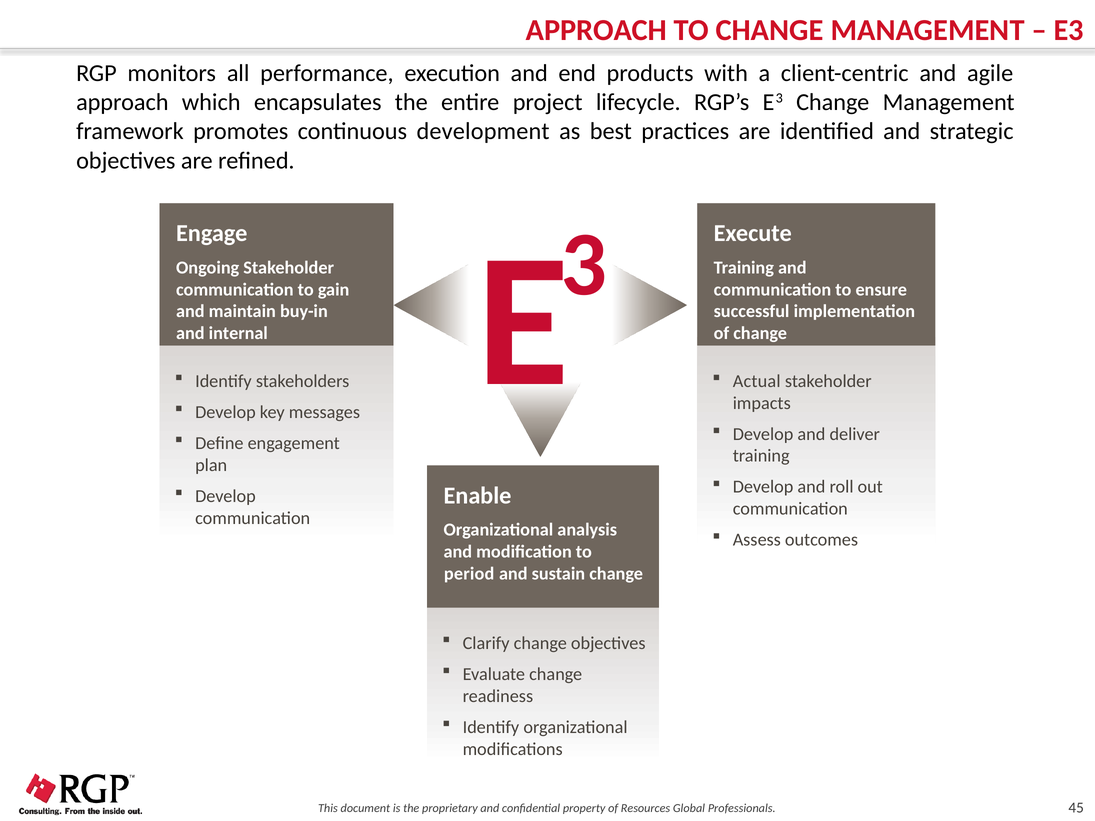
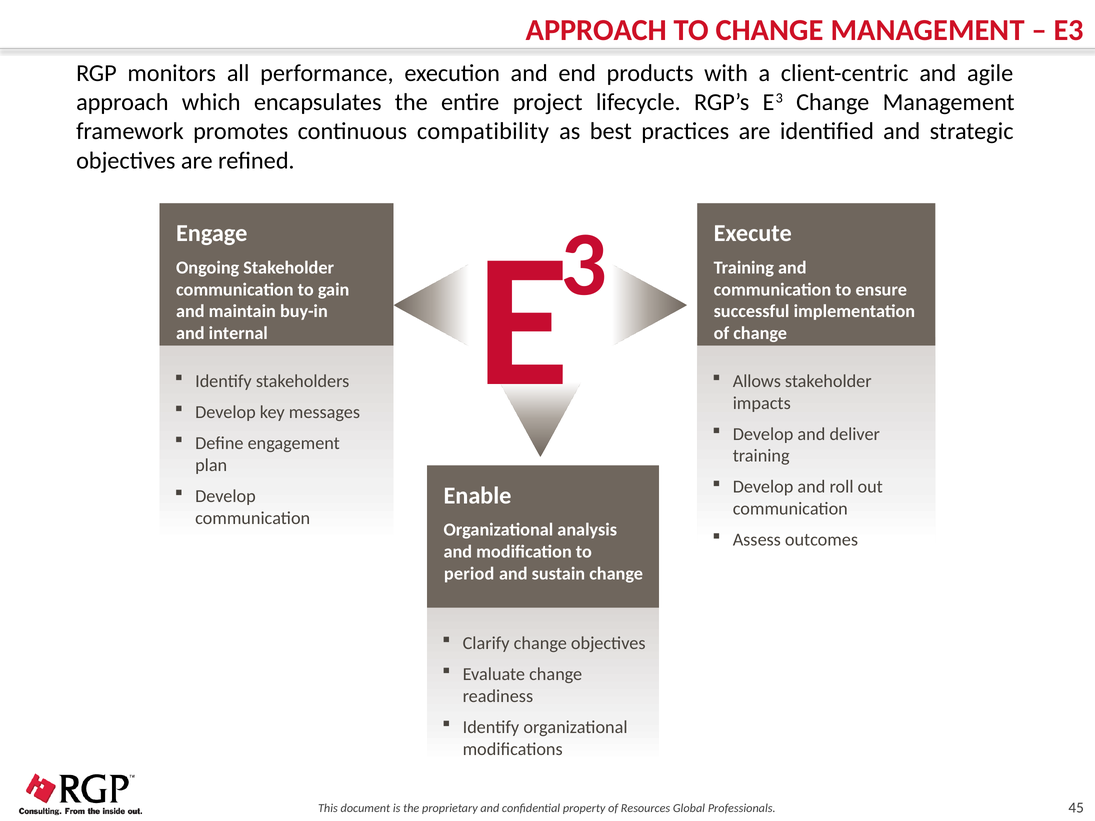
development: development -> compatibility (483, 131)
Actual: Actual -> Allows (757, 381)
